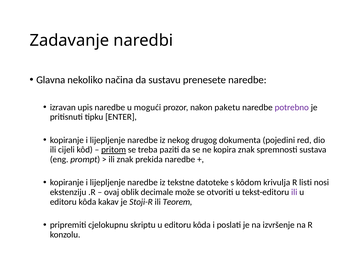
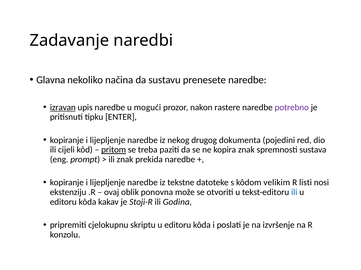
izravan underline: none -> present (63, 108)
paketu: paketu -> rastere (227, 108)
krivulja: krivulja -> velikim (277, 183)
decimale: decimale -> ponovna (157, 193)
ili colour: purple -> blue (294, 193)
Teorem: Teorem -> Godina (177, 202)
